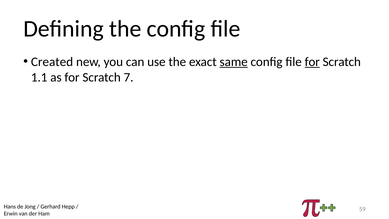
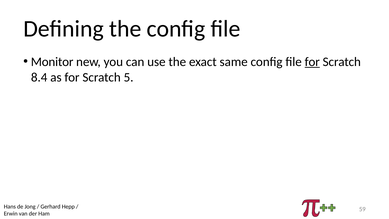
Created: Created -> Monitor (52, 62)
same underline: present -> none (234, 62)
1.1: 1.1 -> 8.4 (39, 77)
7: 7 -> 5 (129, 77)
